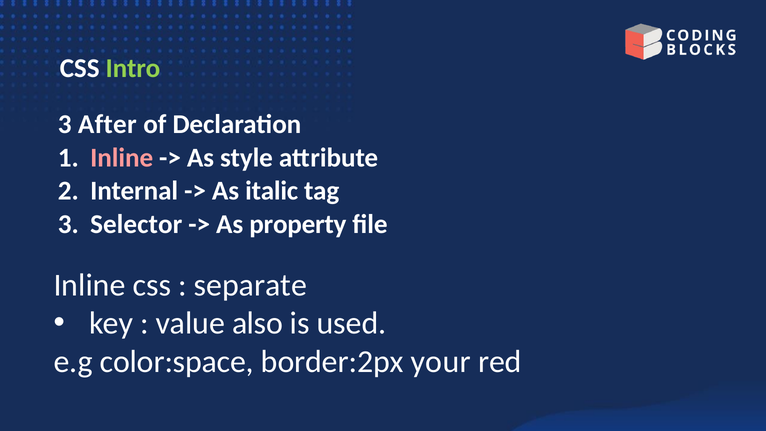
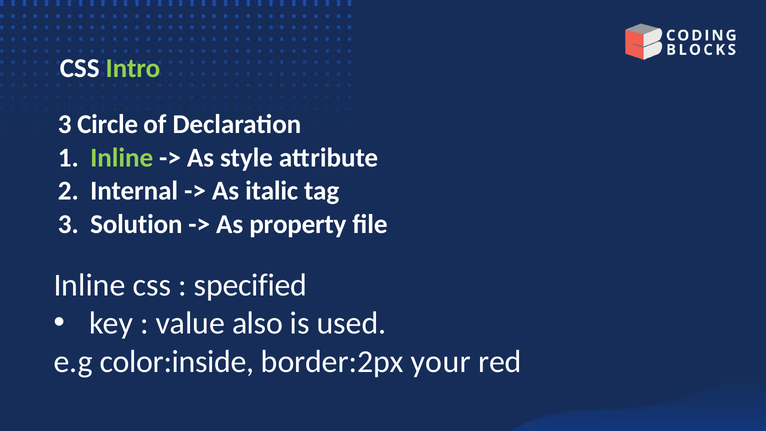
After: After -> Circle (108, 124)
Inline colour: pink -> light green (122, 158)
Selector: Selector -> Solution (136, 224)
separate: separate -> specified (251, 285)
color:space: color:space -> color:inside (177, 362)
